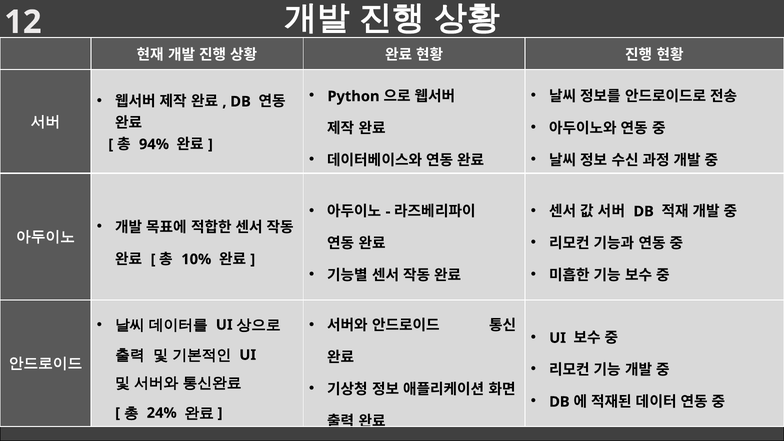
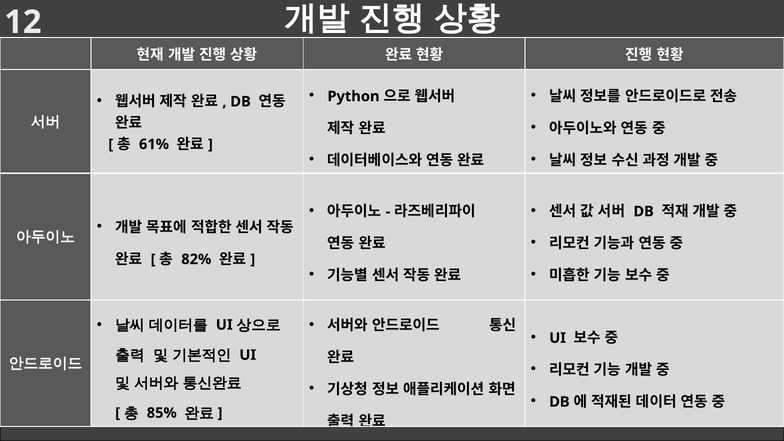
94%: 94% -> 61% (154, 144)
10%: 10% -> 82% (196, 259)
24%: 24% -> 85% (162, 413)
